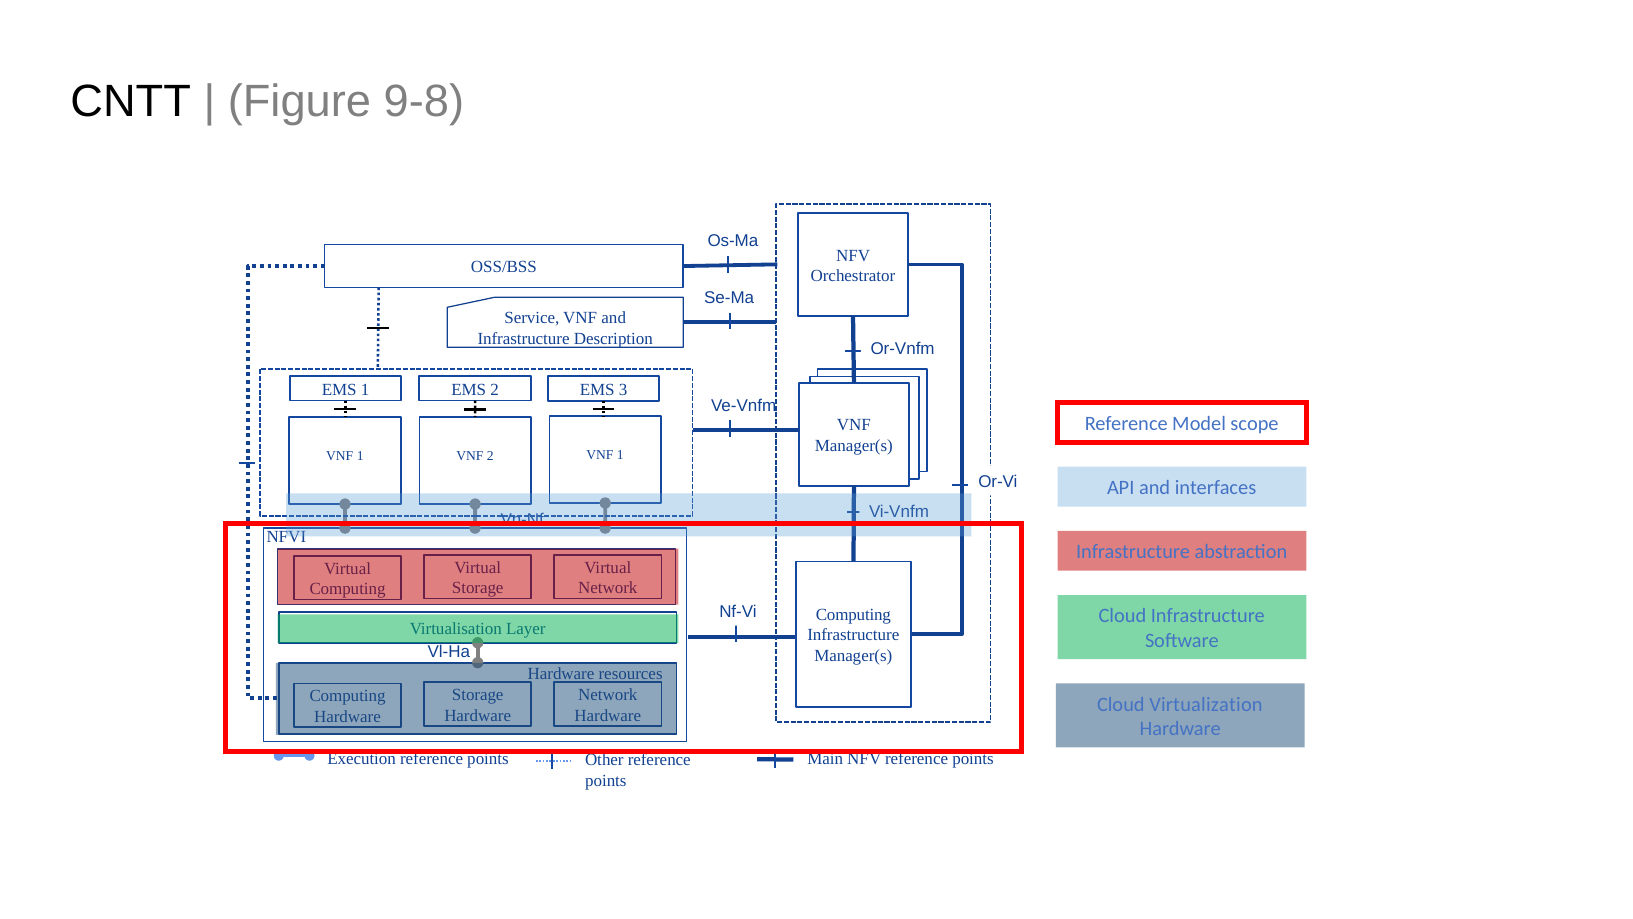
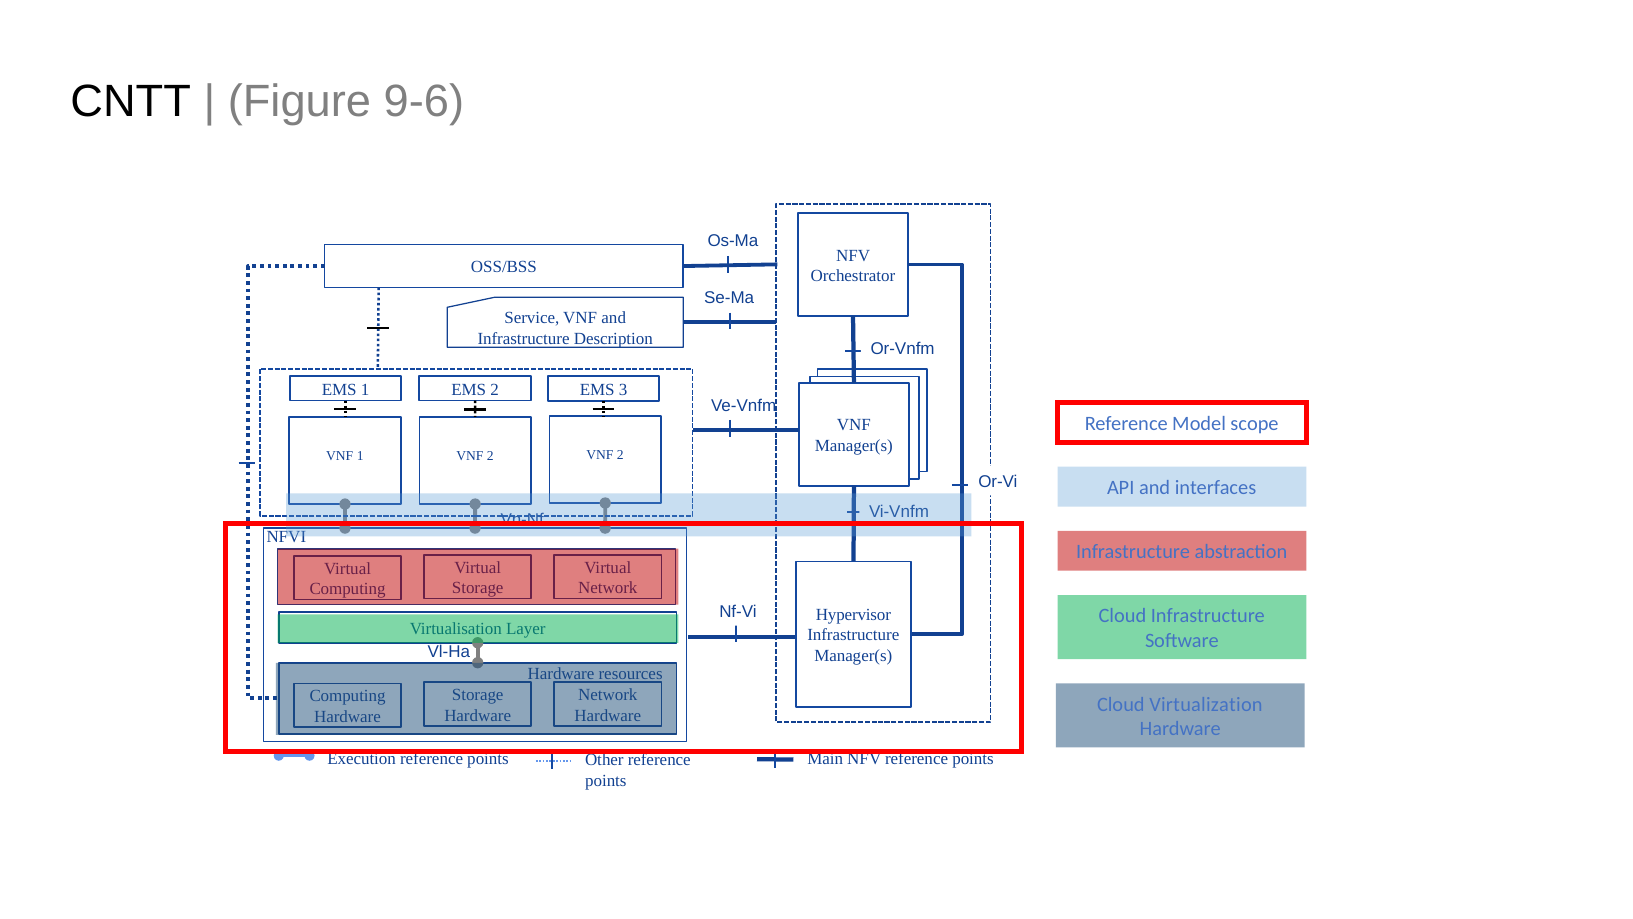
9-8: 9-8 -> 9-6 (424, 101)
1: 1 -> 2 (620, 454)
Computing: Computing -> Hypervisor (853, 615)
